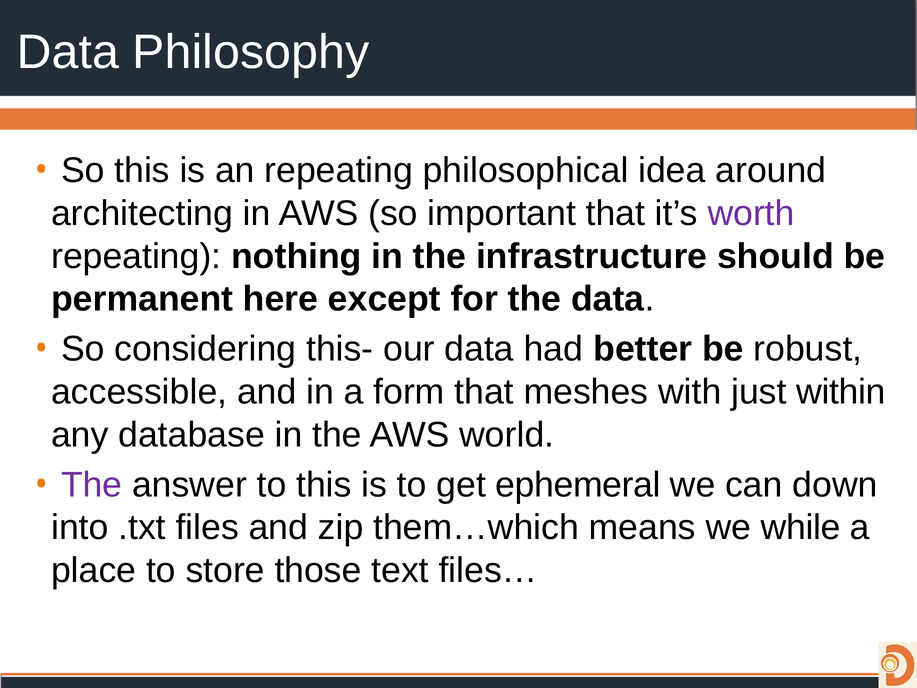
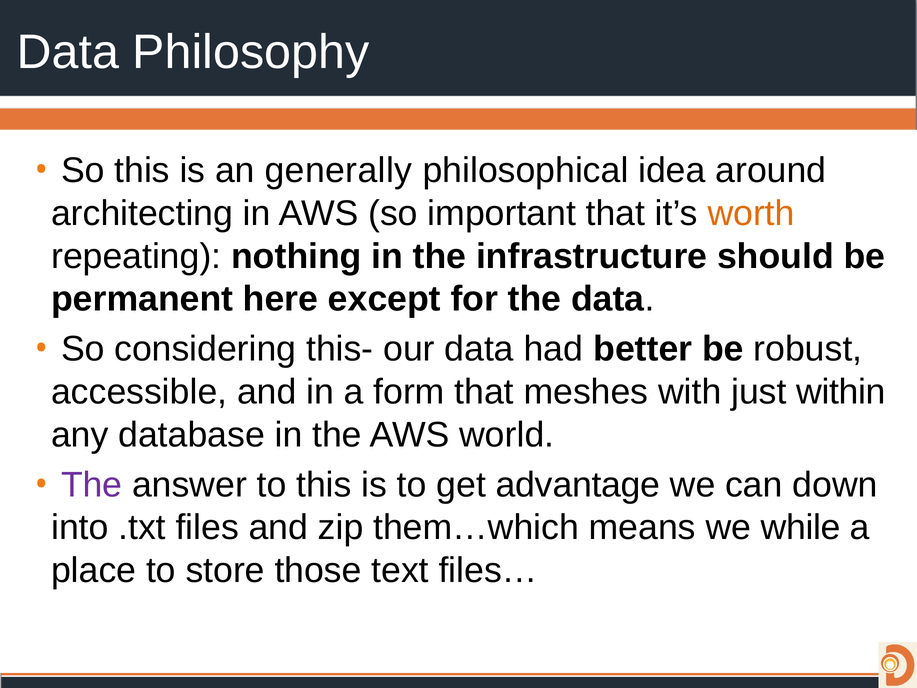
an repeating: repeating -> generally (338, 171)
worth colour: purple -> orange (751, 213)
ephemeral: ephemeral -> advantage (578, 485)
